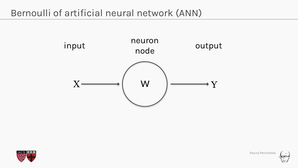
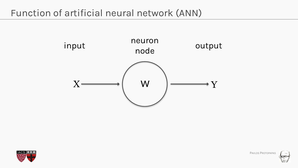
Bernoulli: Bernoulli -> Function (31, 13)
